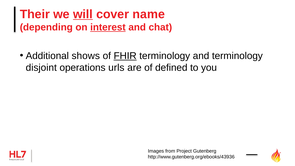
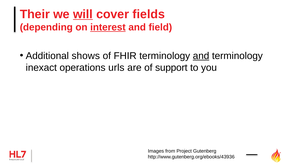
name: name -> fields (149, 14)
chat: chat -> field (160, 27)
FHIR underline: present -> none (125, 56)
and underline: none -> present (201, 56)
disjoint: disjoint -> inexact (41, 68)
defined: defined -> support (171, 68)
